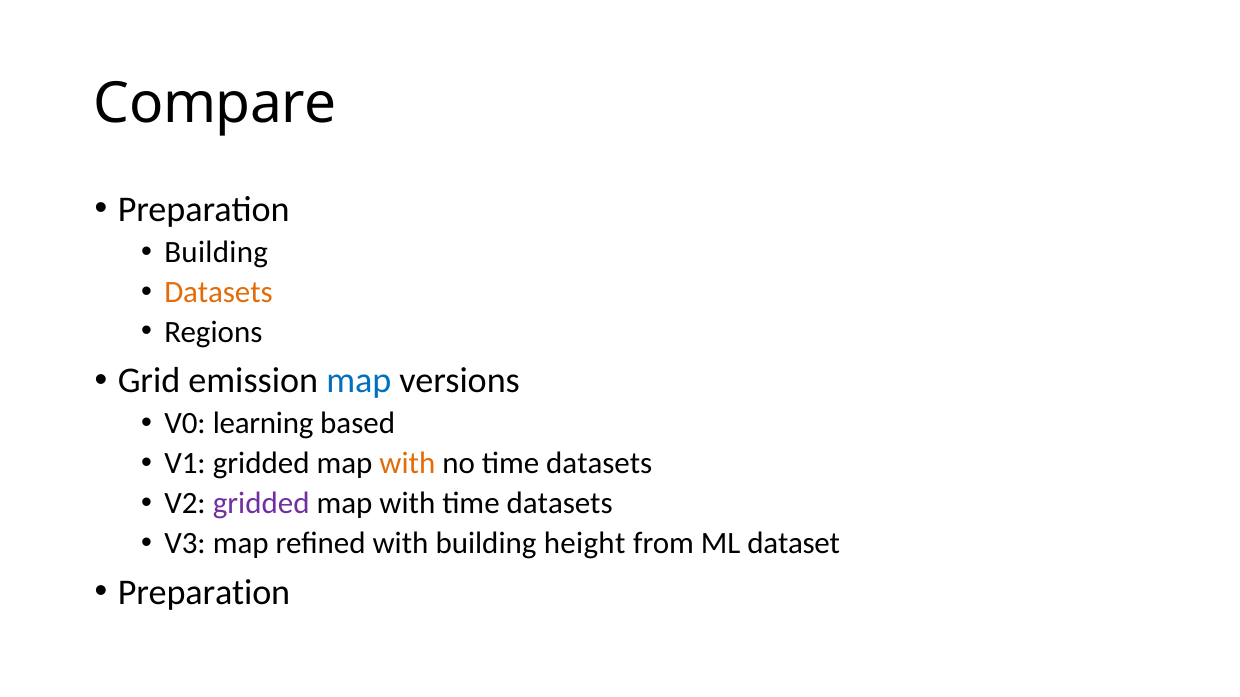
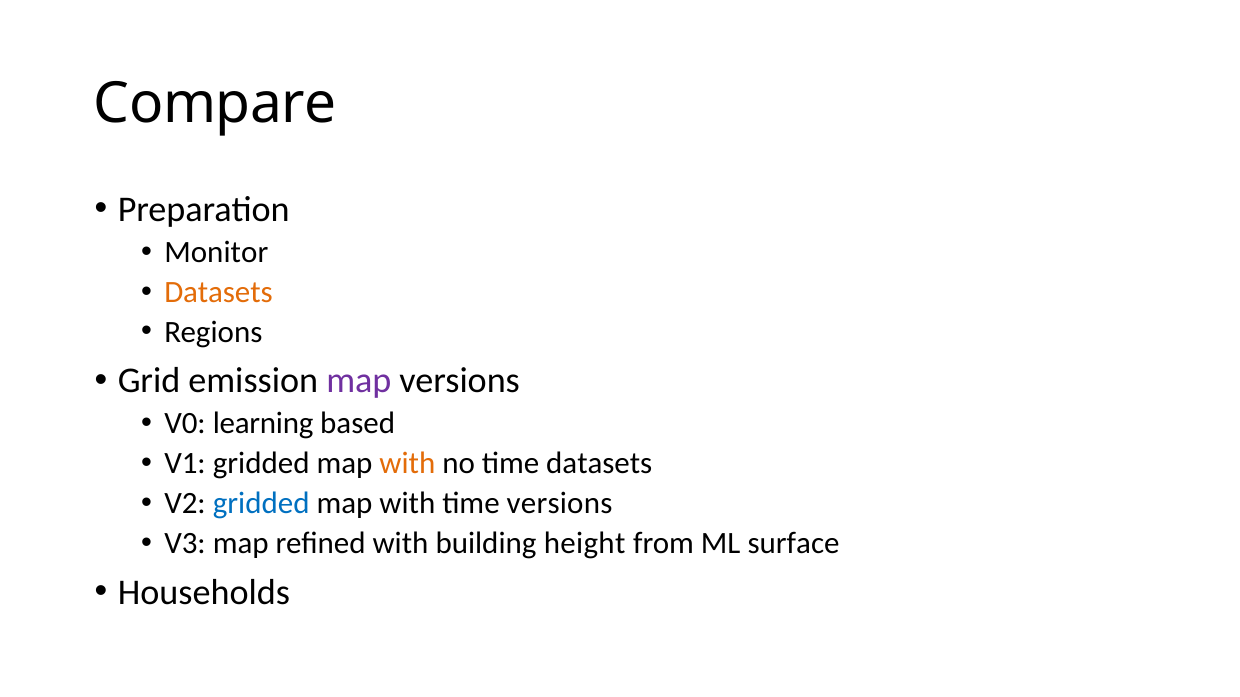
Building: Building -> Monitor (216, 252)
map colour: blue -> purple (359, 381)
gridded colour: purple -> blue (261, 504)
with time datasets: datasets -> versions (560, 504)
dataset: dataset -> surface (794, 544)
Preparation: Preparation -> Households (204, 593)
